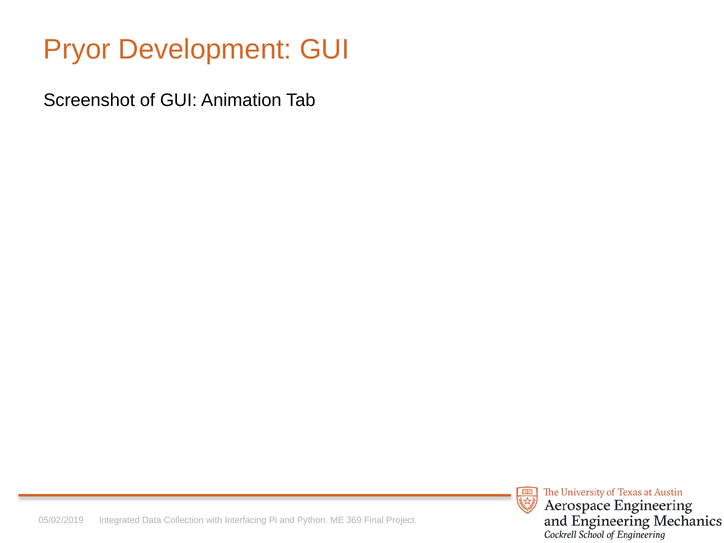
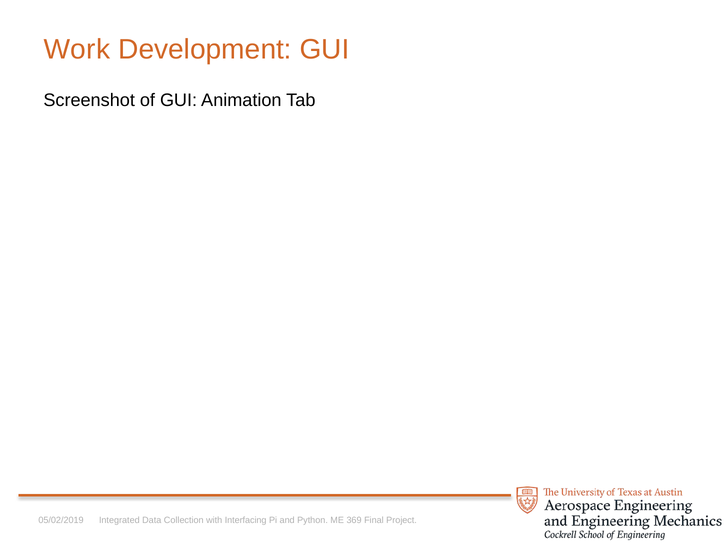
Pryor: Pryor -> Work (77, 50)
